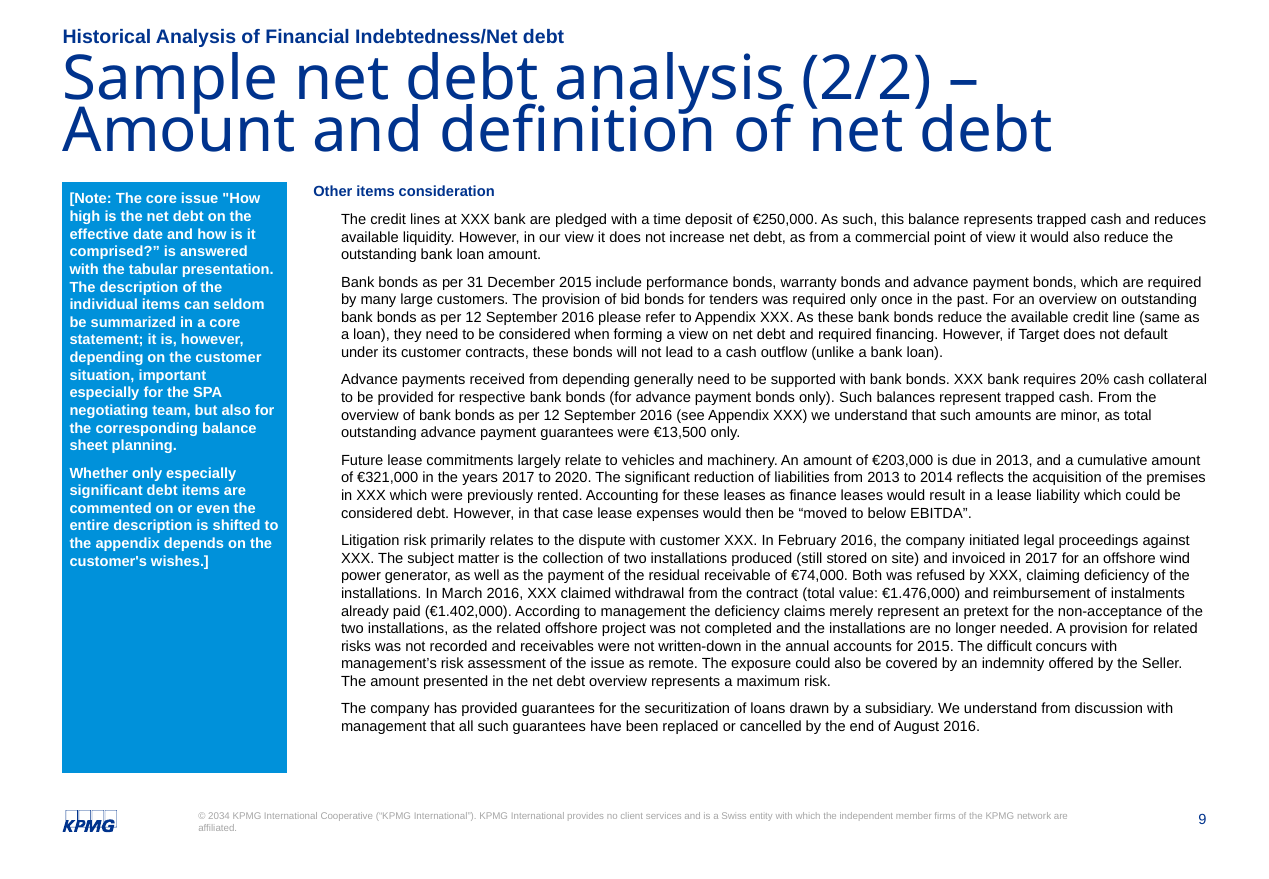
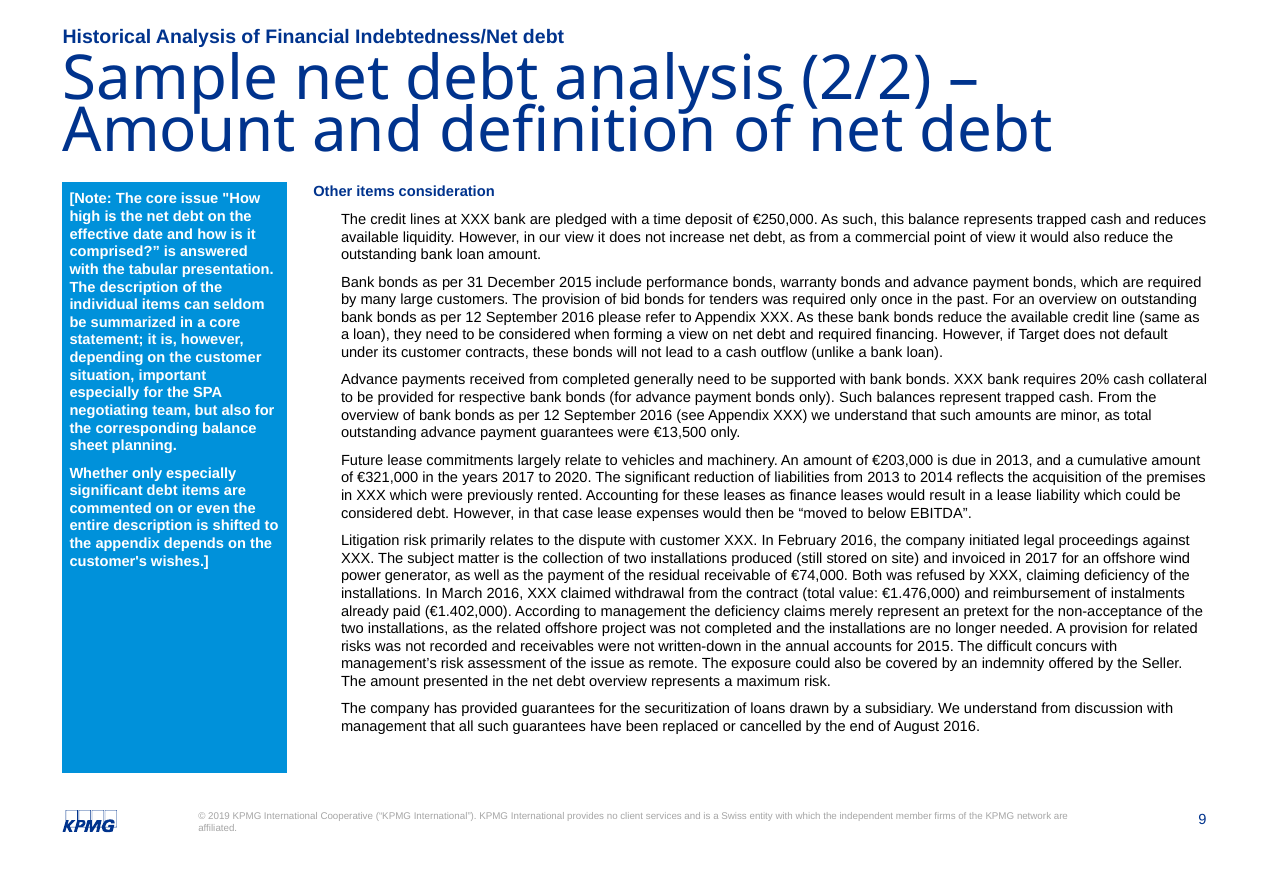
from depending: depending -> completed (596, 380)
2034: 2034 -> 2019 (219, 816)
